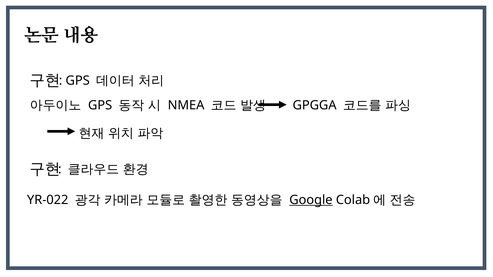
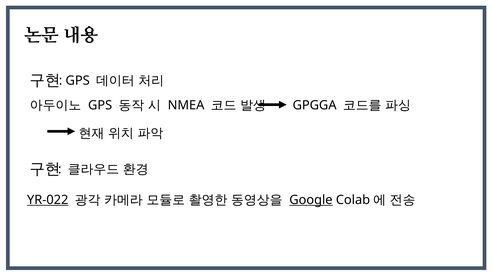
YR-022 underline: none -> present (48, 200)
